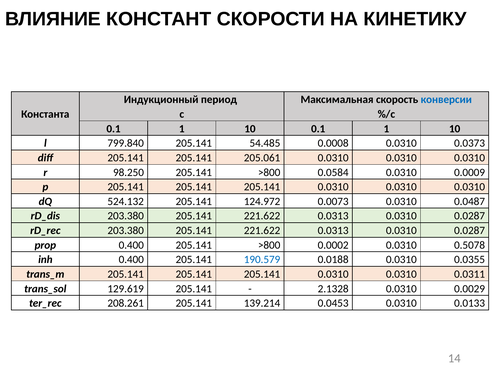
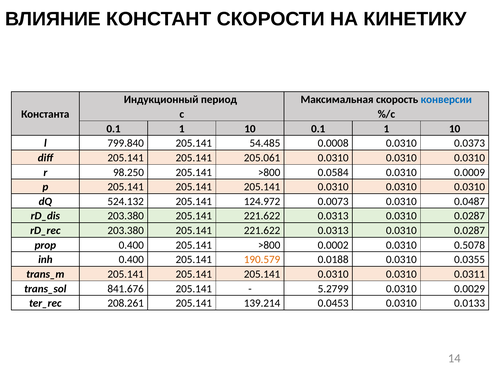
190.579 colour: blue -> orange (262, 260)
129.619: 129.619 -> 841.676 (126, 289)
2.1328: 2.1328 -> 5.2799 (333, 289)
